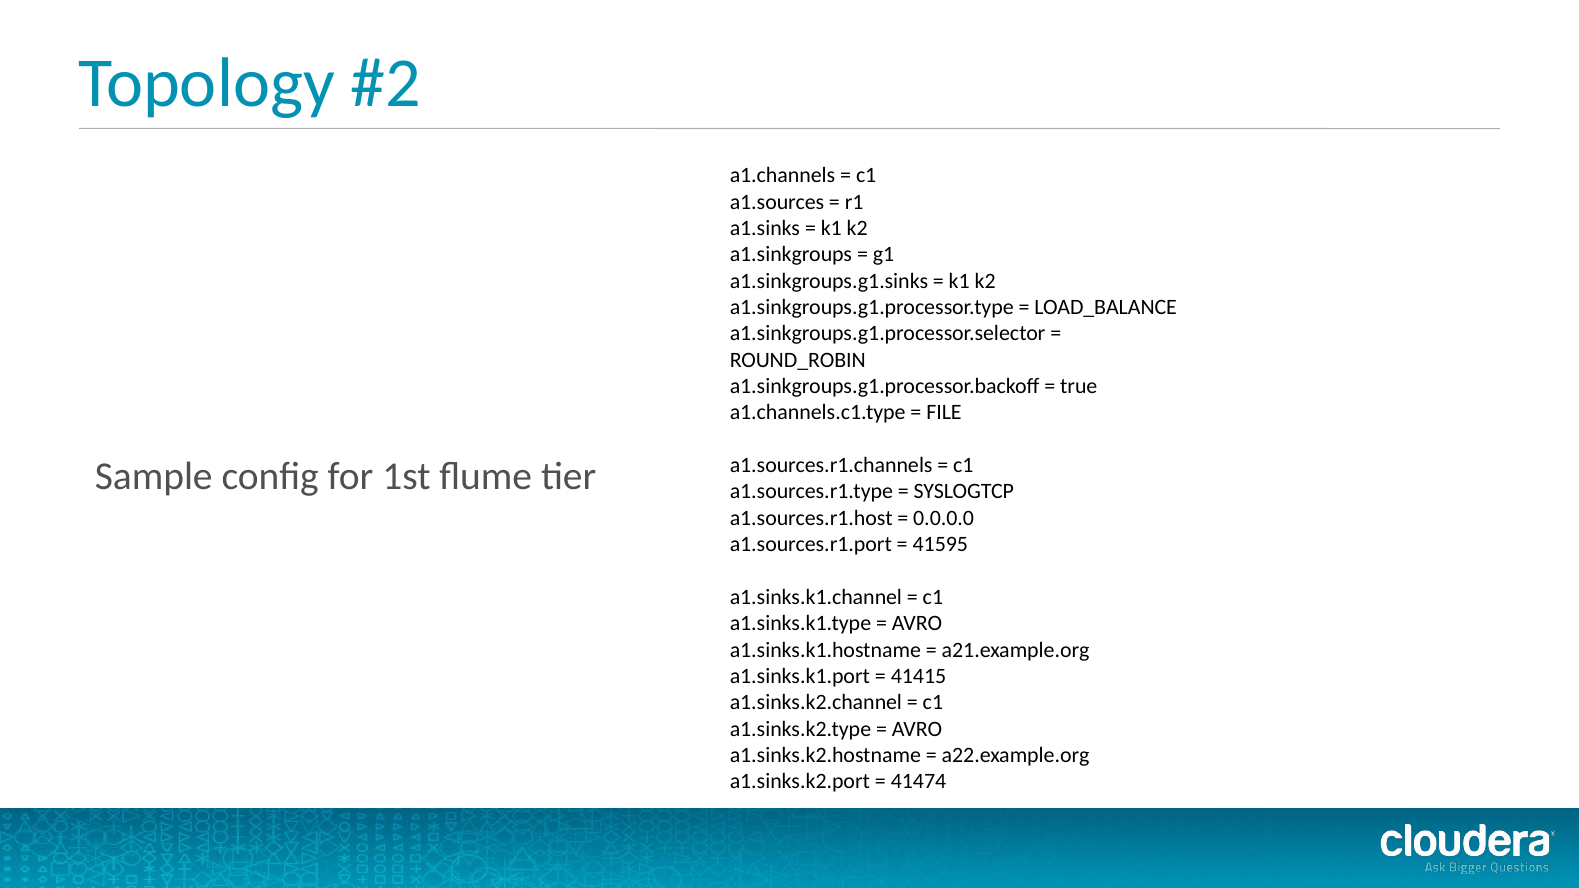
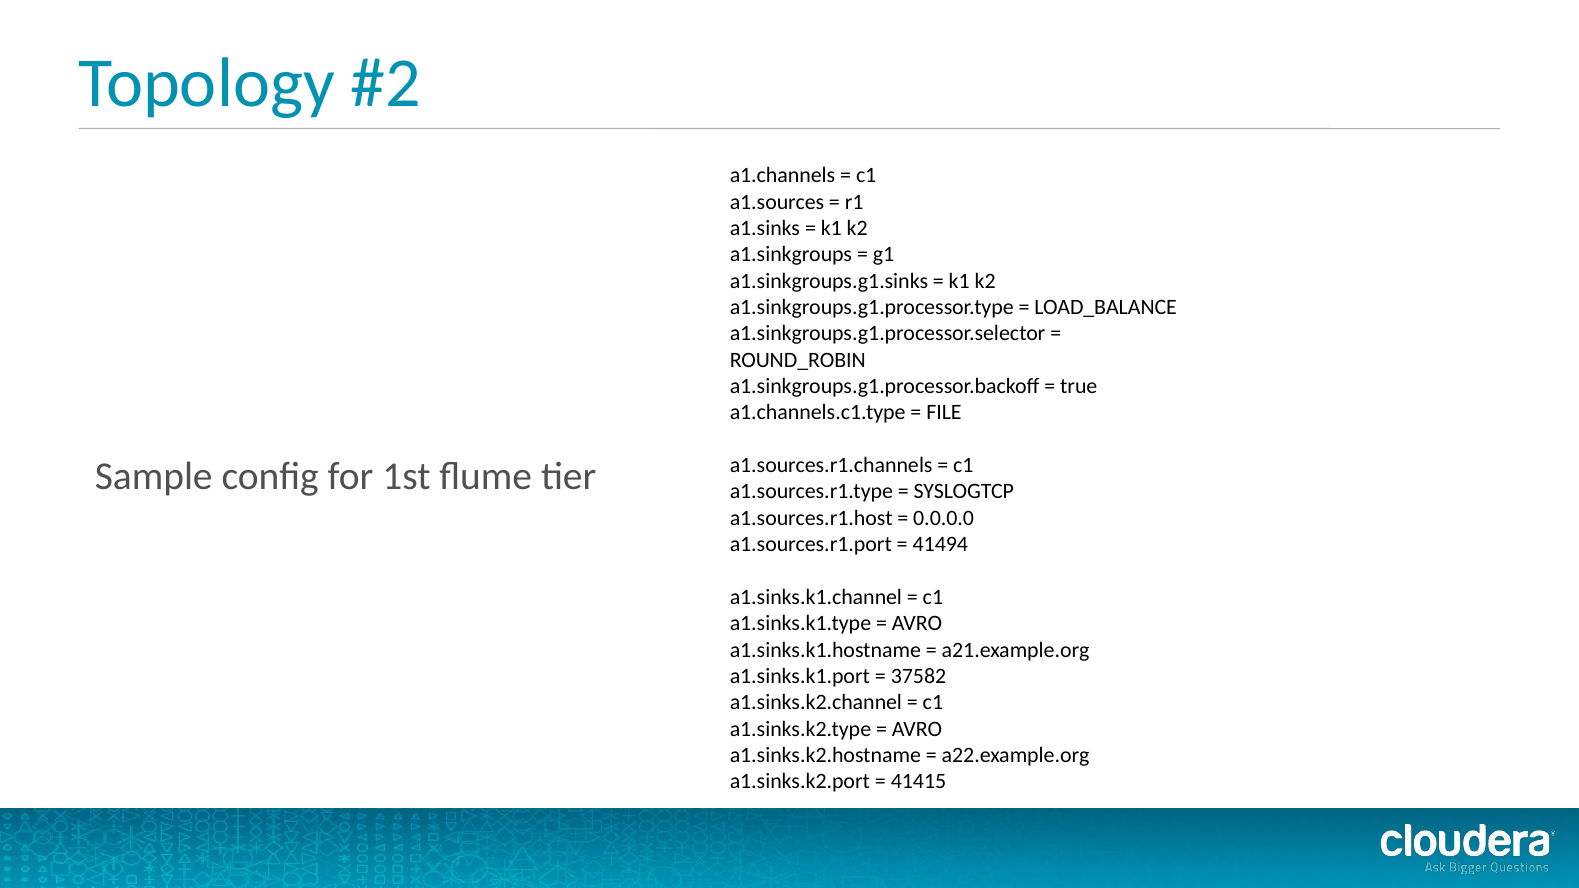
41595: 41595 -> 41494 (940, 545)
41415: 41415 -> 37582 (919, 676)
41474: 41474 -> 41415 (919, 782)
